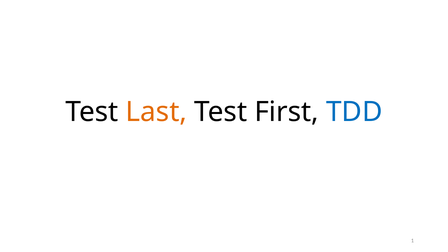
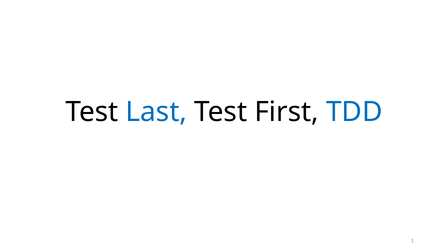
Last colour: orange -> blue (156, 112)
